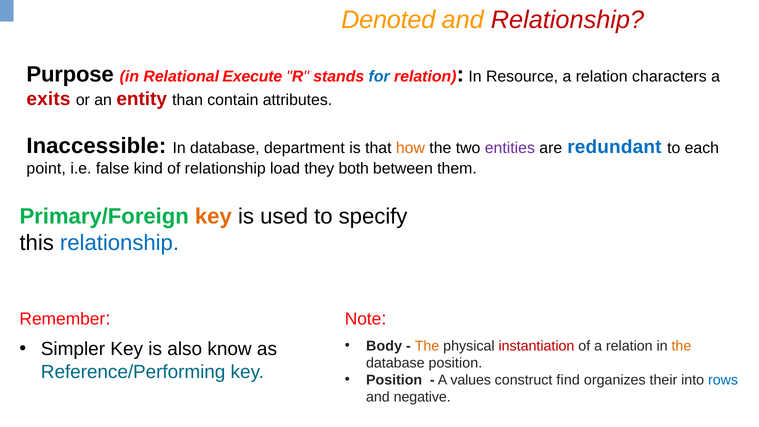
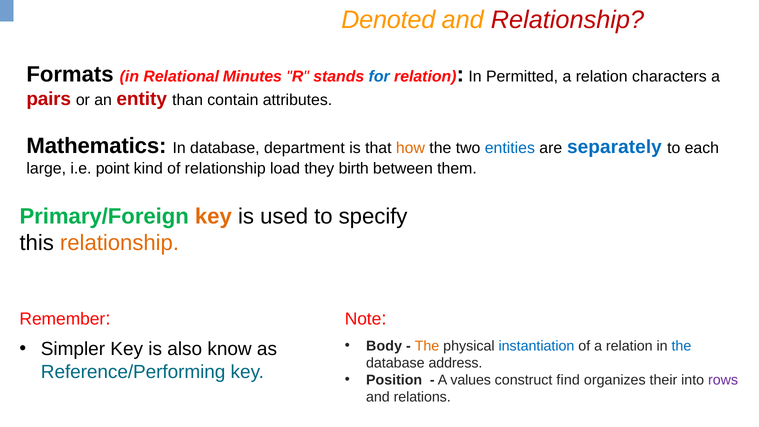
Purpose: Purpose -> Formats (70, 75)
Execute: Execute -> Minutes (252, 77)
Resource: Resource -> Permitted (522, 77)
exits: exits -> pairs (49, 99)
Inaccessible: Inaccessible -> Mathematics (96, 146)
entities colour: purple -> blue (510, 148)
redundant: redundant -> separately (614, 147)
point: point -> large (46, 168)
false: false -> point (113, 168)
both: both -> birth (354, 168)
relationship colour: blue -> orange (120, 243)
instantiation colour: red -> blue (536, 346)
the colour: orange -> blue (681, 346)
database position: position -> address (455, 363)
rows colour: blue -> purple (723, 380)
negative: negative -> relations (422, 397)
